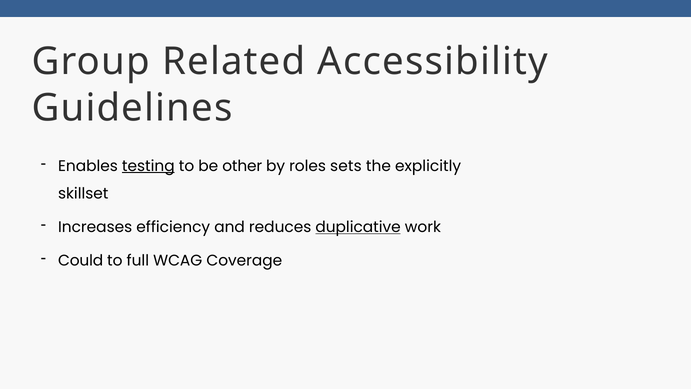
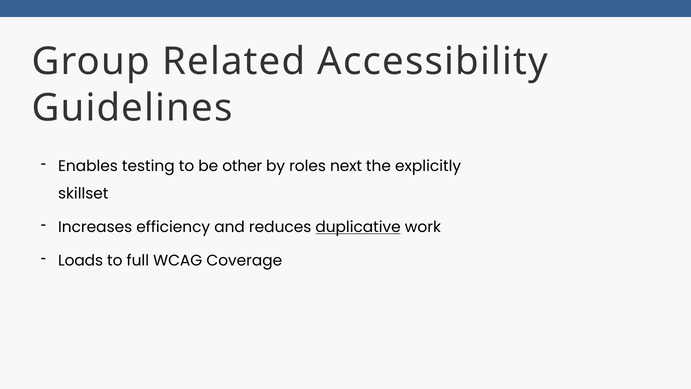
testing underline: present -> none (148, 166)
sets: sets -> next (346, 166)
Could: Could -> Loads (81, 260)
